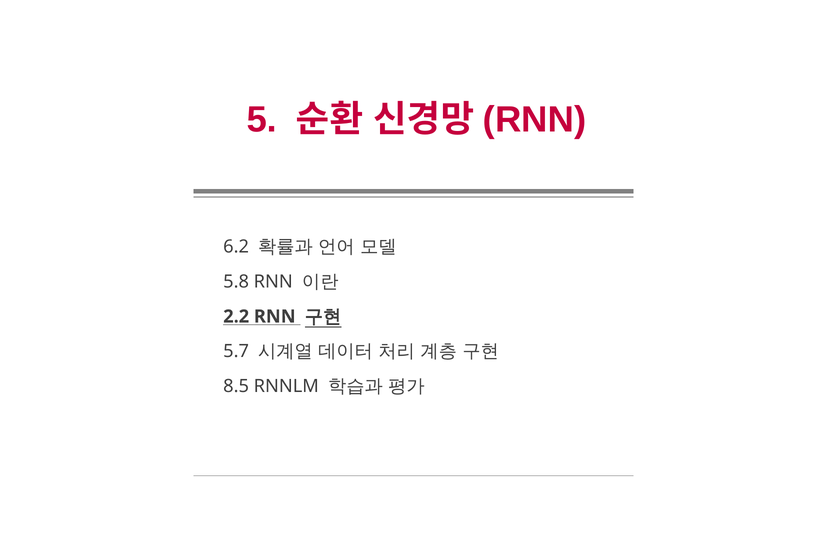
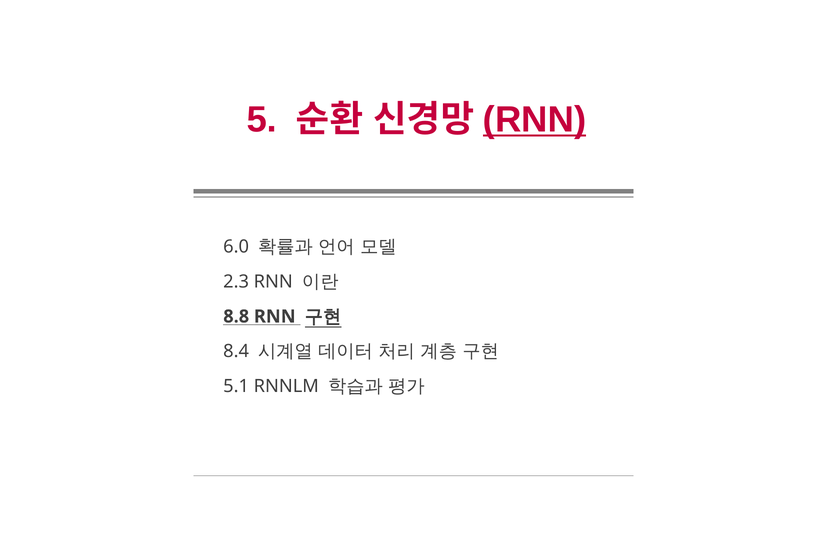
RNN underline: none -> present (535, 120)
6.2: 6.2 -> 6.0 (236, 247)
5.8: 5.8 -> 2.3 (236, 281)
2.2: 2.2 -> 8.8 (236, 316)
5.7: 5.7 -> 8.4 (236, 351)
8.5: 8.5 -> 5.1 (236, 386)
